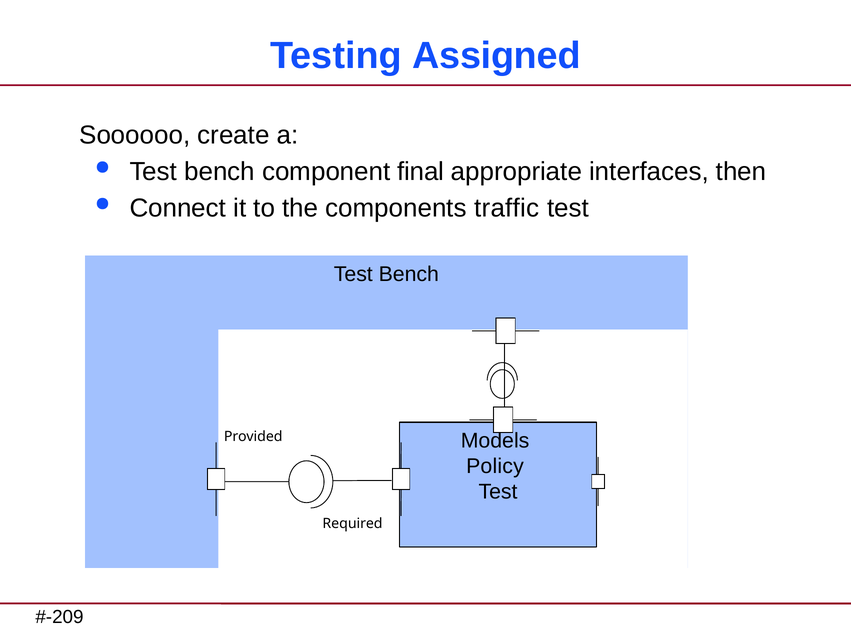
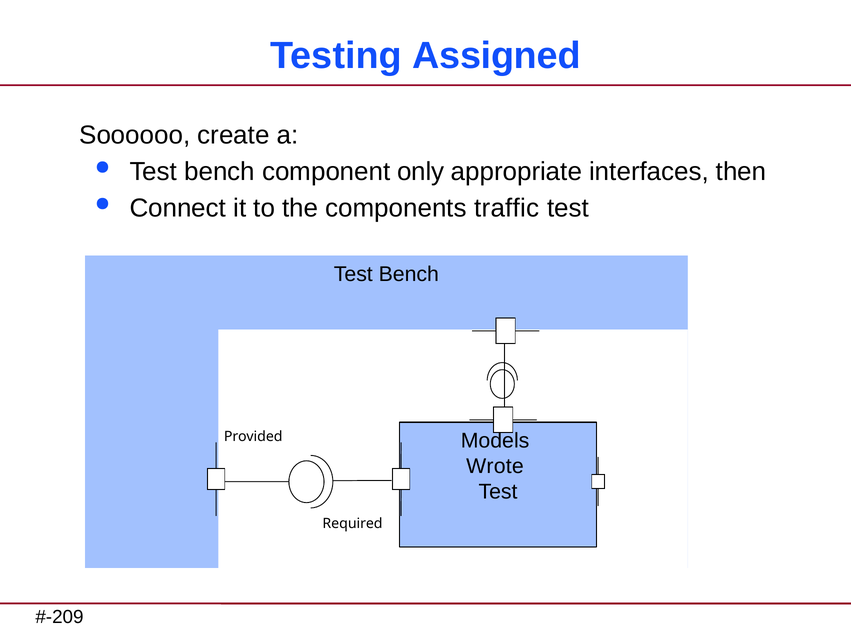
final: final -> only (421, 171)
Policy: Policy -> Wrote (495, 466)
